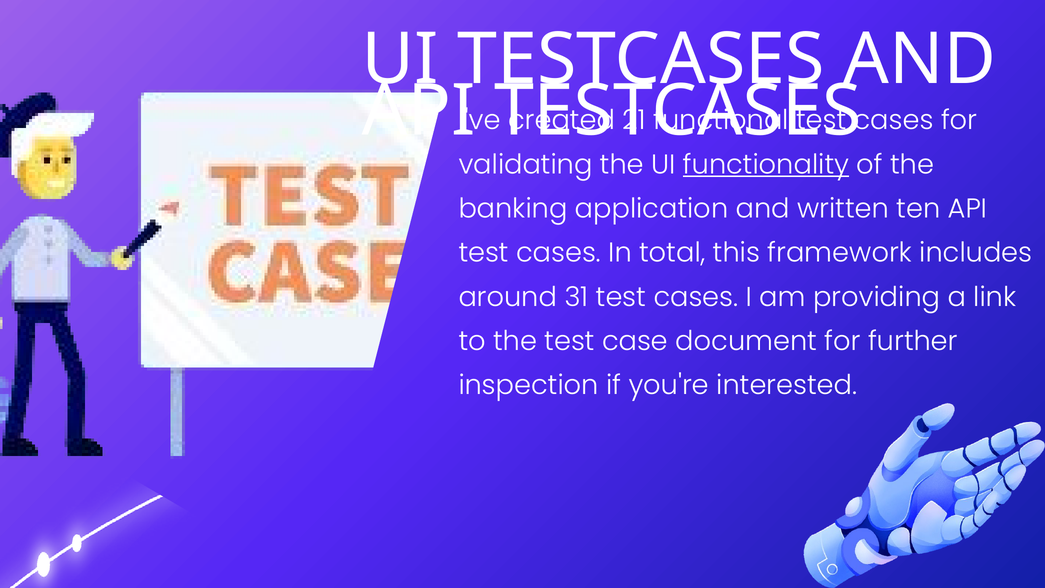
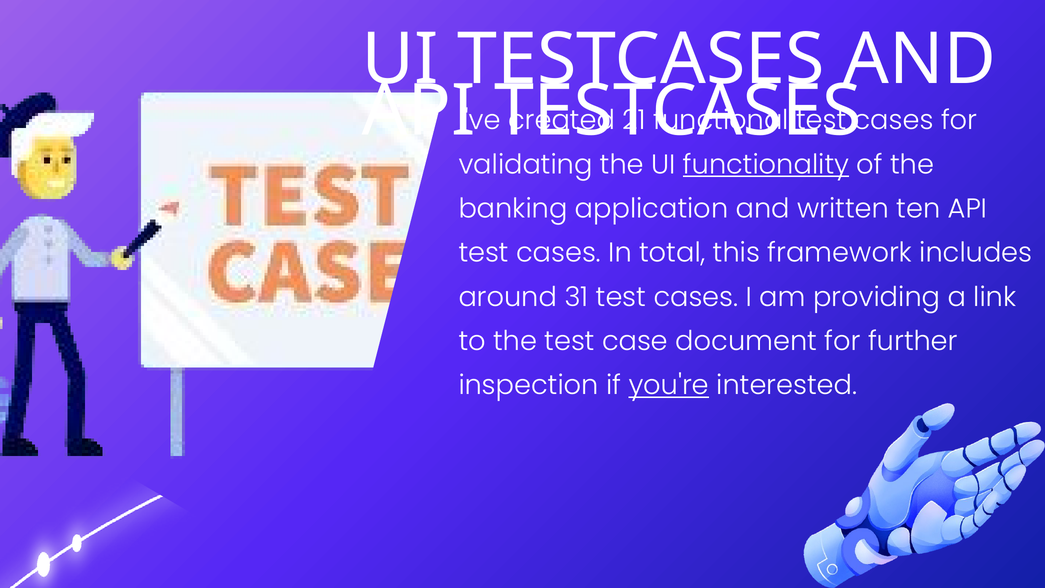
you're underline: none -> present (669, 385)
